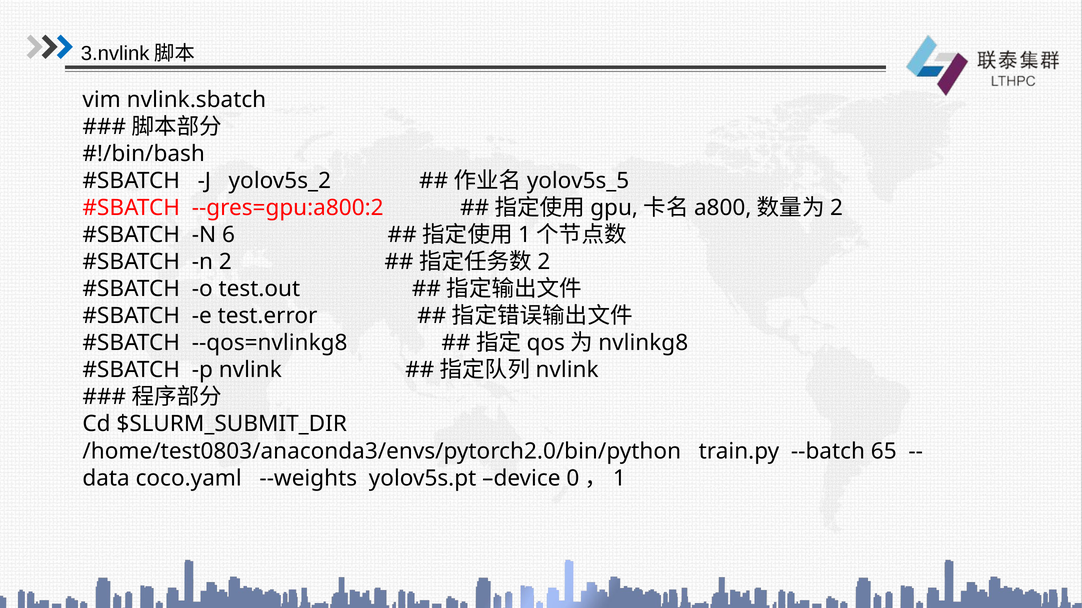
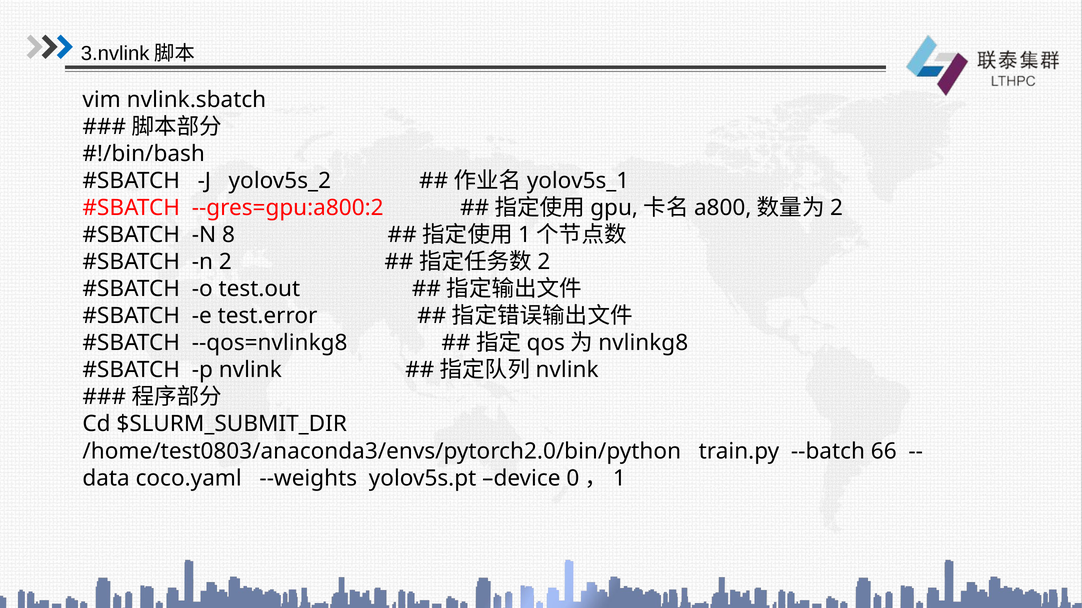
yolov5s_5: yolov5s_5 -> yolov5s_1 (578, 181)
6: 6 -> 8 (228, 235)
65: 65 -> 66 (884, 452)
